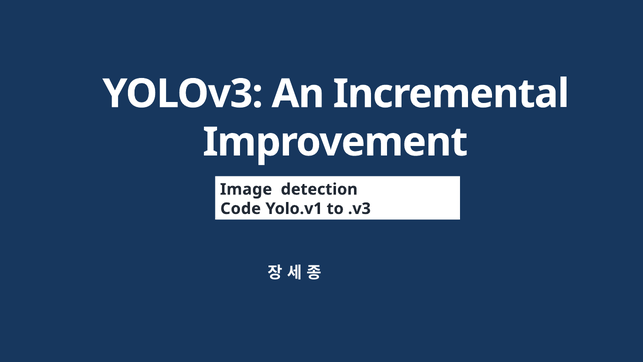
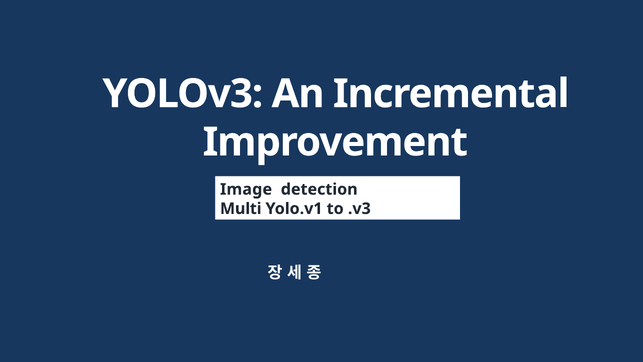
Code: Code -> Multi (241, 208)
